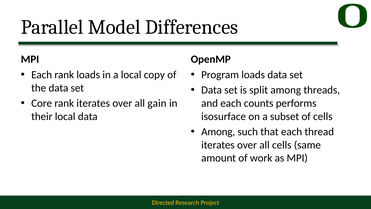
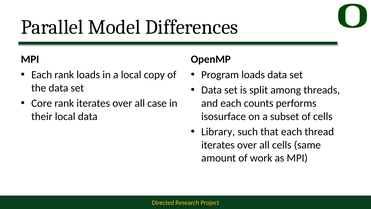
gain: gain -> case (157, 103)
Among: Among -> Library (218, 132)
